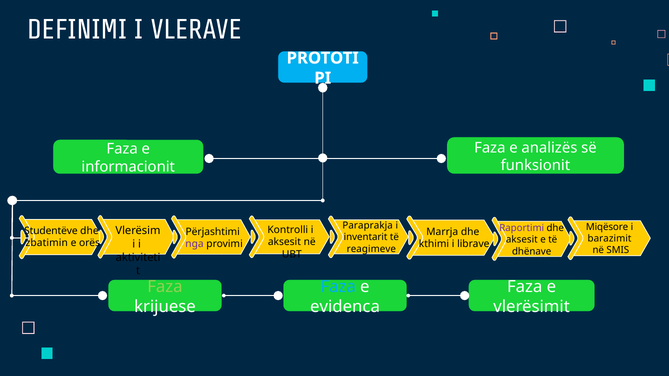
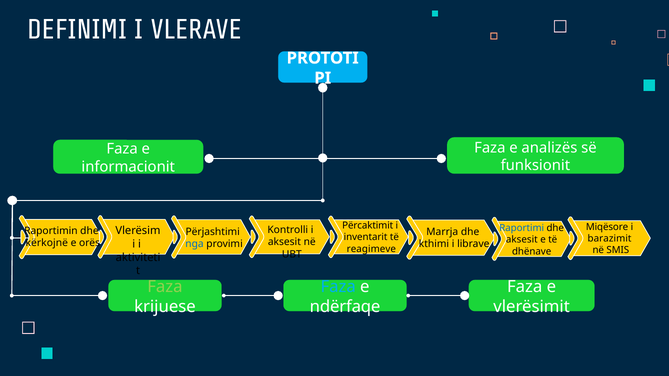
Paraprakja: Paraprakja -> Përcaktimit (368, 226)
Raportimi colour: purple -> blue (522, 228)
Studentëve: Studentëve -> Raportimin (51, 231)
zbatimin: zbatimin -> kërkojnë (47, 243)
nga colour: purple -> blue (195, 244)
evidenca: evidenca -> ndërfaqe (345, 307)
